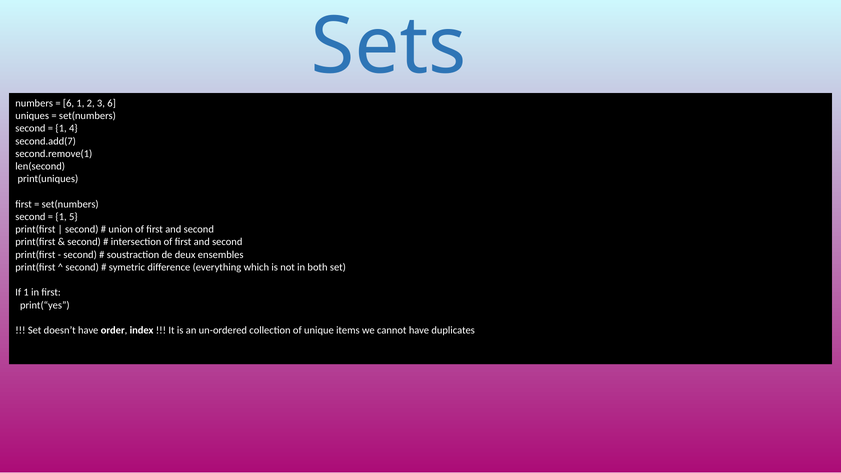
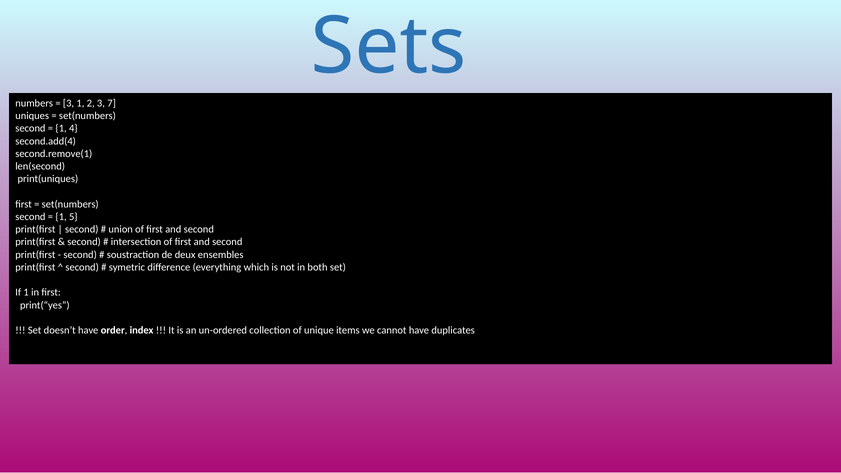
6: 6 -> 3 (68, 103)
3 6: 6 -> 7 (112, 103)
second.add(7: second.add(7 -> second.add(4 (46, 141)
